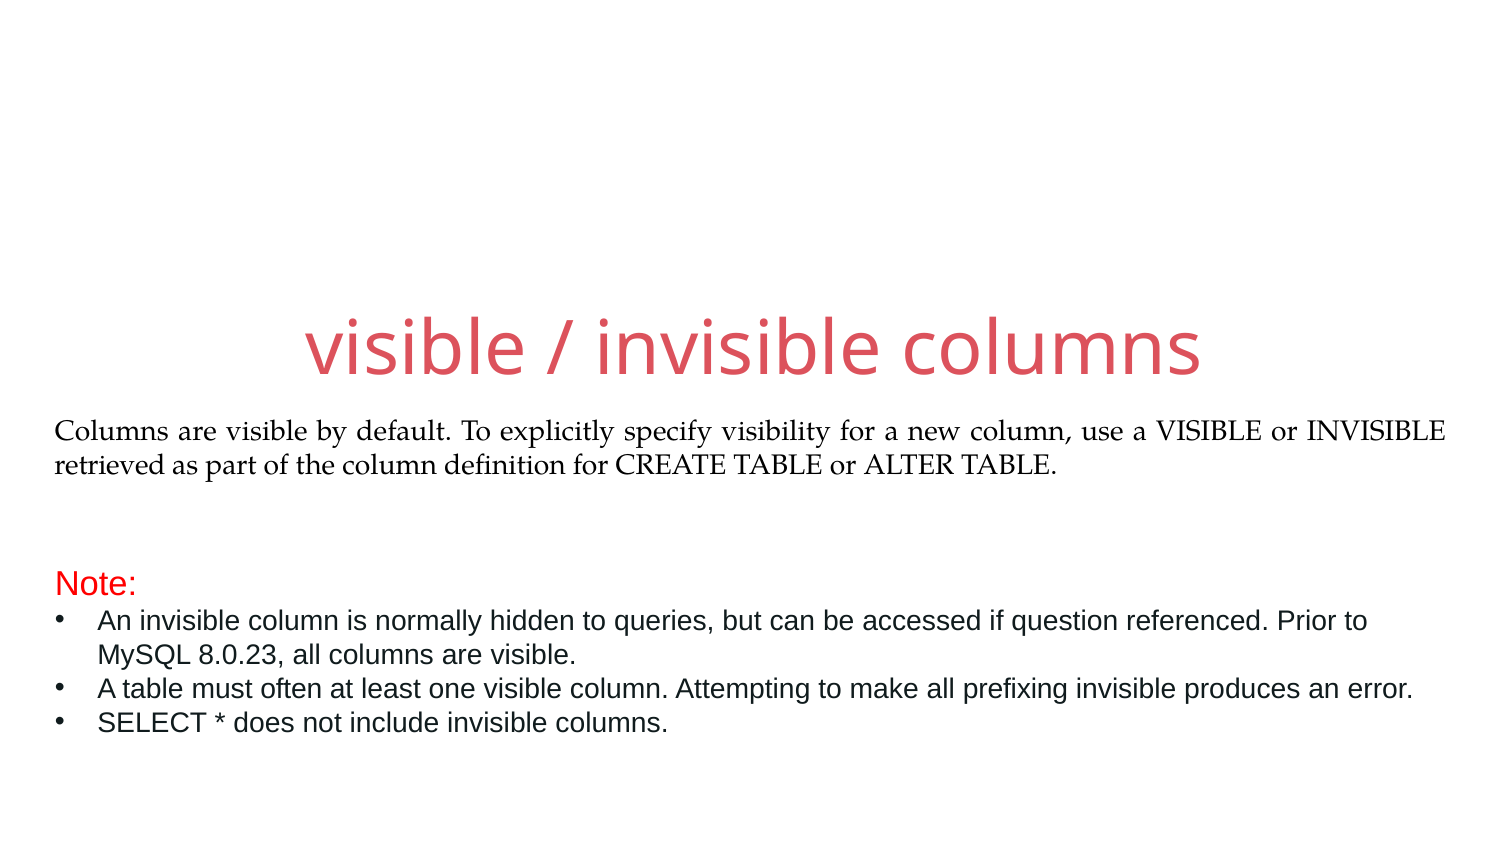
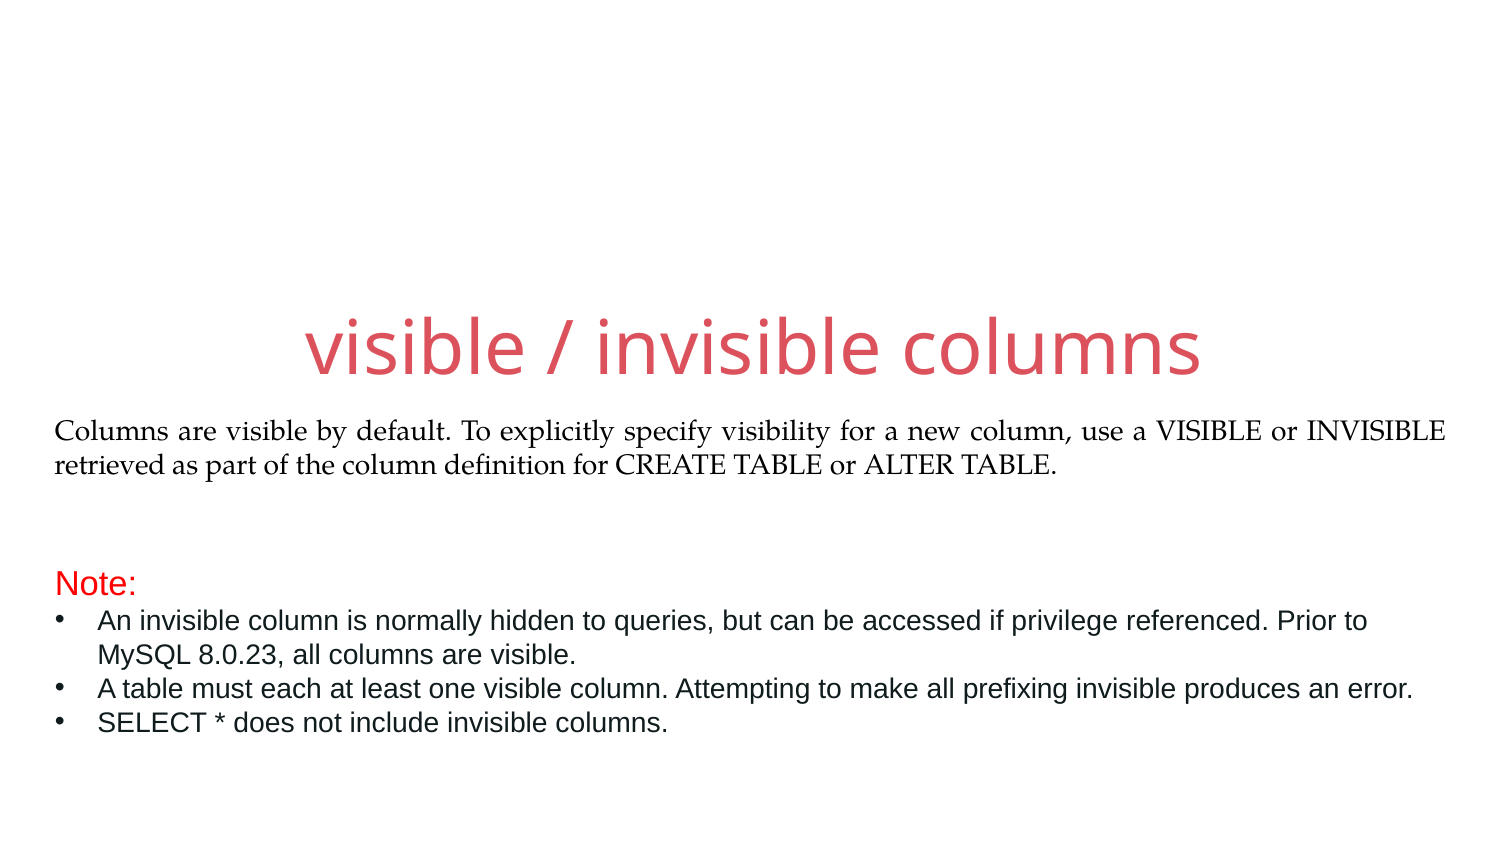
question: question -> privilege (1065, 621)
often: often -> each (291, 689)
